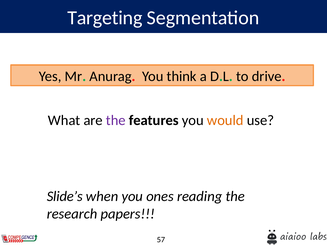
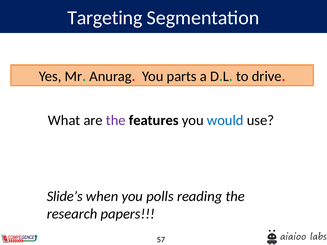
think: think -> parts (182, 76)
would colour: orange -> blue (225, 120)
ones: ones -> polls (160, 197)
